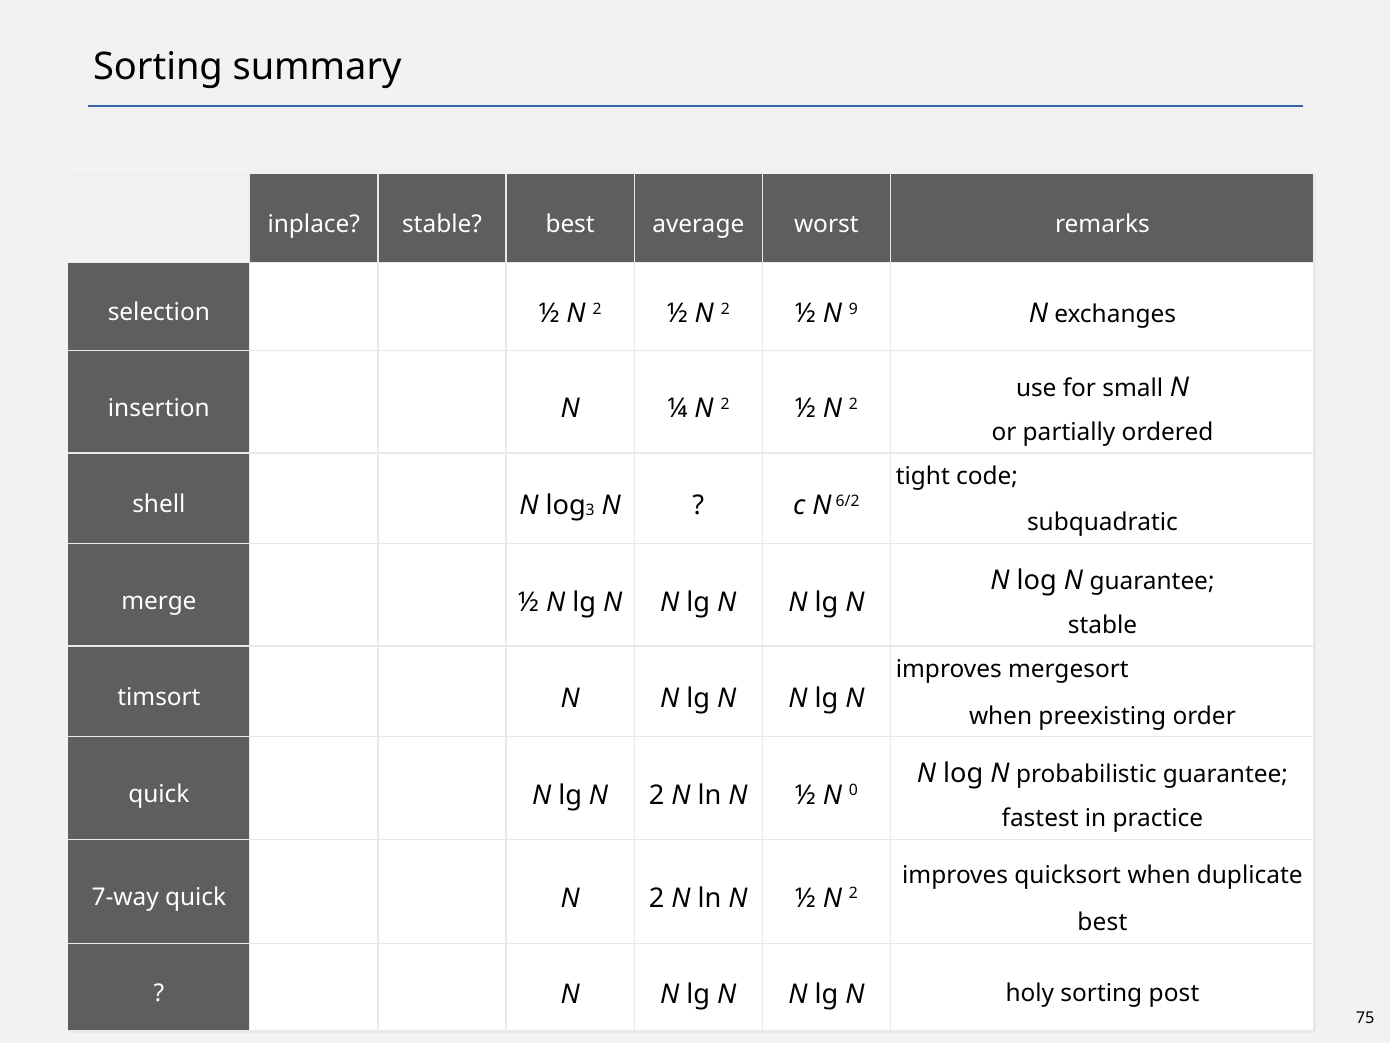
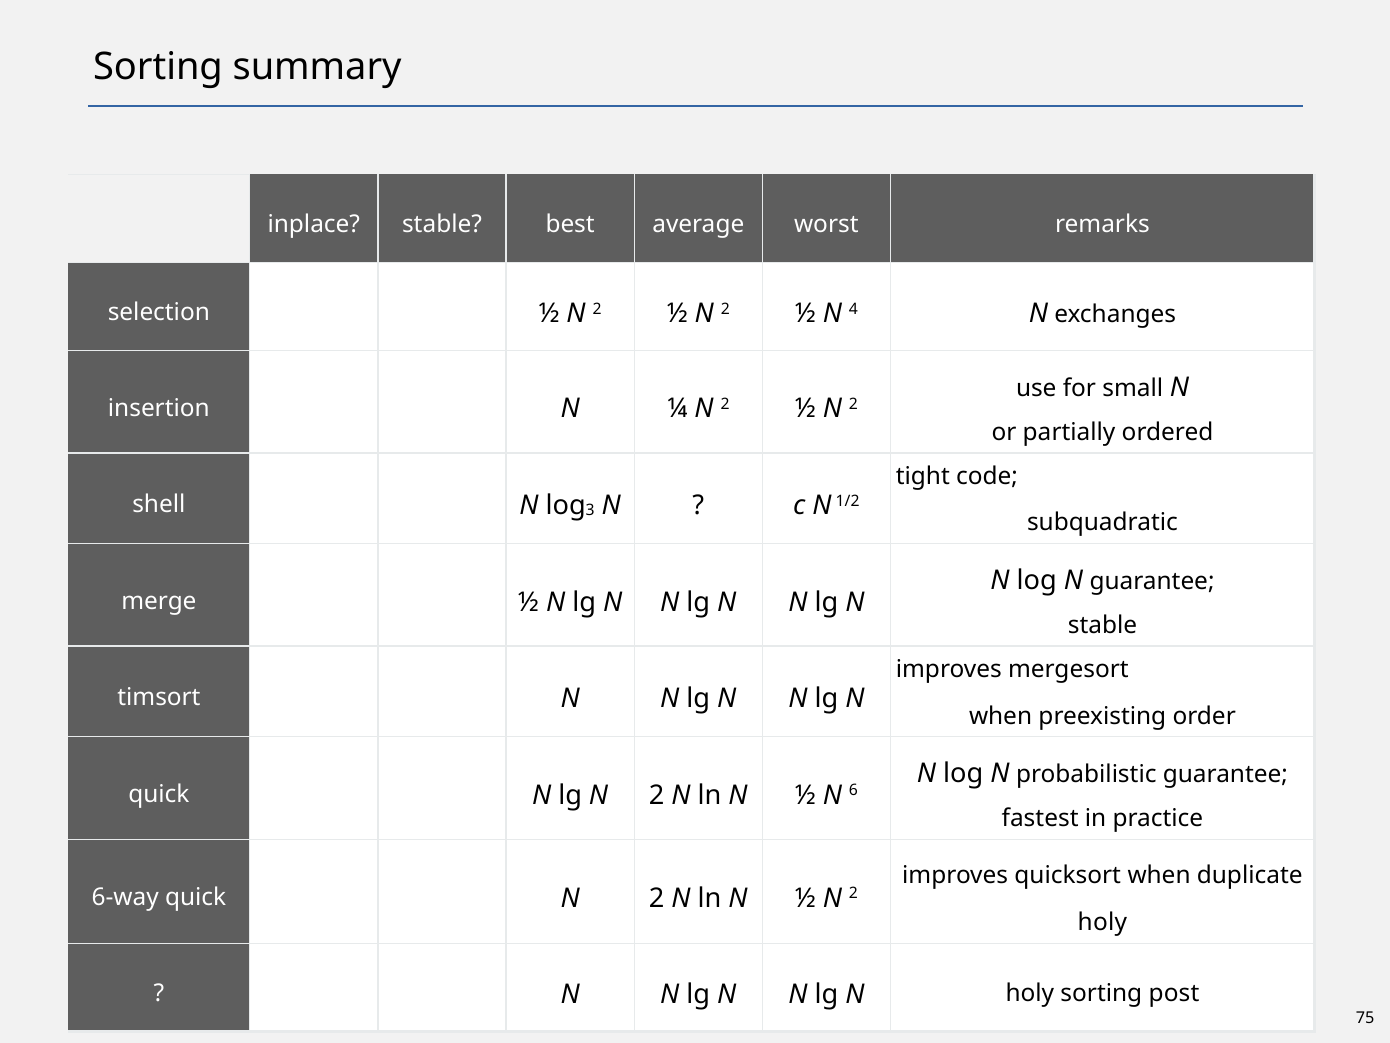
9: 9 -> 4 (853, 309)
6/2: 6/2 -> 1/2 (848, 501)
0: 0 -> 6 (853, 790)
7-way: 7-way -> 6-way (125, 897)
best: best -> holy (1102, 922)
